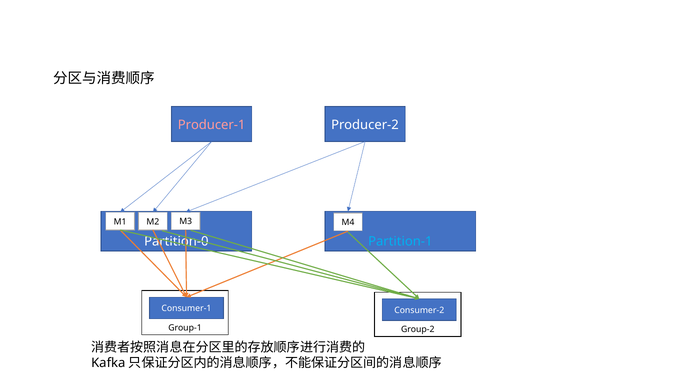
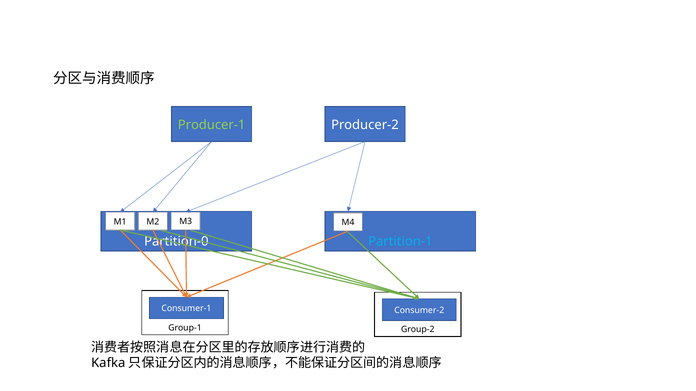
Producer-1 colour: pink -> light green (212, 125)
